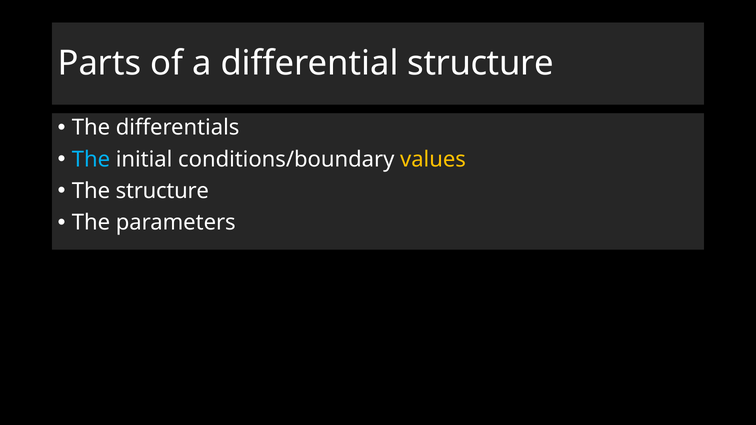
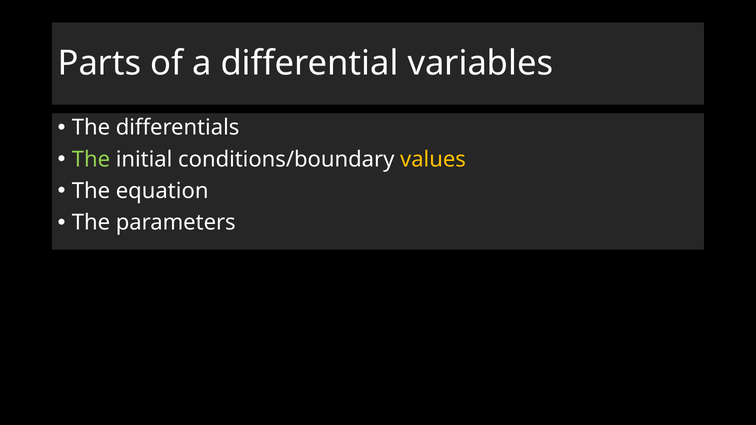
differential structure: structure -> variables (480, 64)
The colour: light blue -> light green (91, 159)
The structure: structure -> equation (162, 191)
